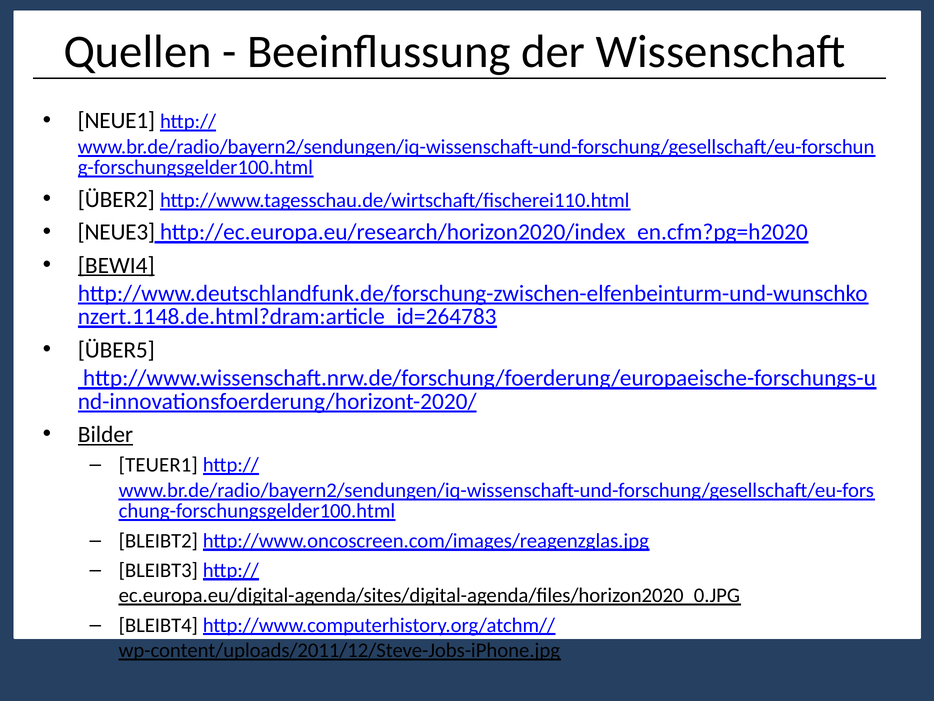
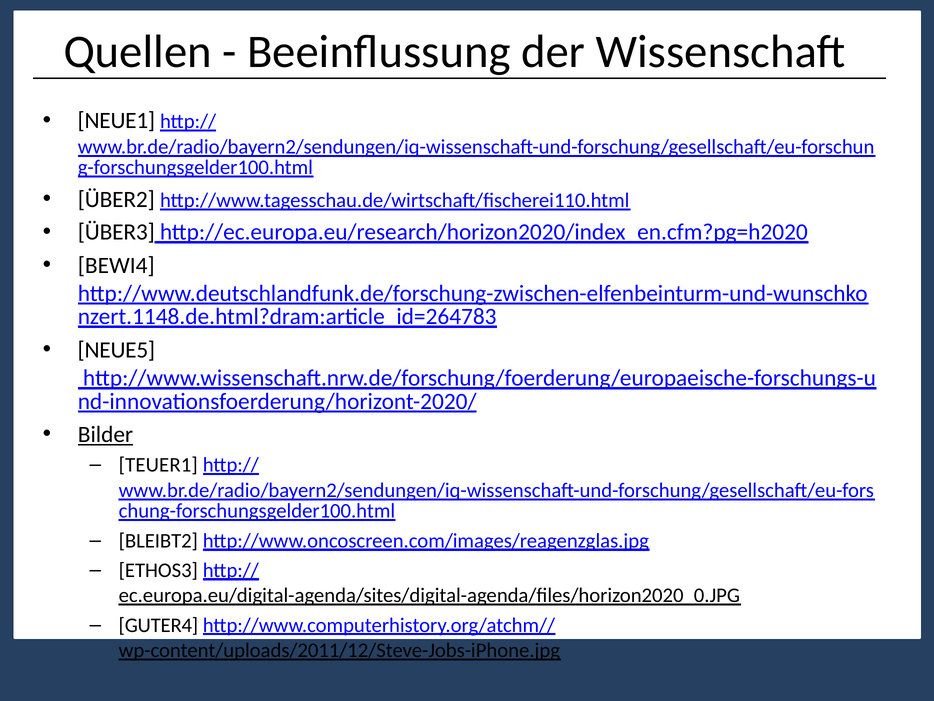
NEUE3: NEUE3 -> ÜBER3 (116, 232)
BEWI4 underline: present -> none (116, 265)
ÜBER5: ÜBER5 -> NEUE5 (116, 350)
BLEIBT3: BLEIBT3 -> ETHOS3 (158, 570)
BLEIBT4: BLEIBT4 -> GUTER4 (158, 625)
